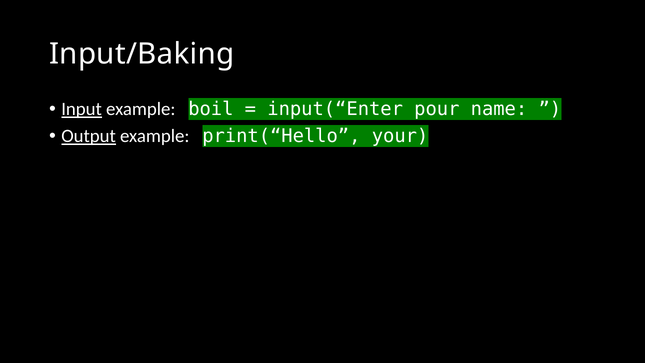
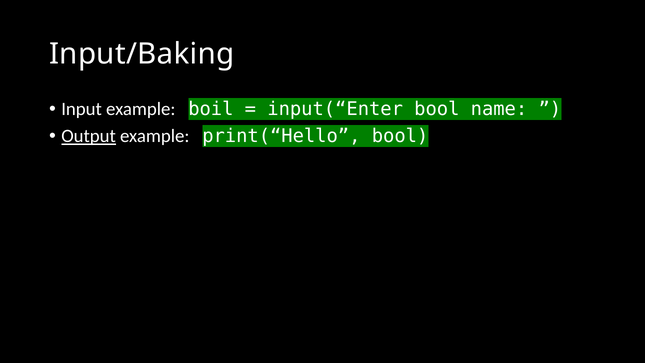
Input underline: present -> none (82, 109)
input(“Enter pour: pour -> bool (437, 109)
print(“Hello your: your -> bool (400, 136)
